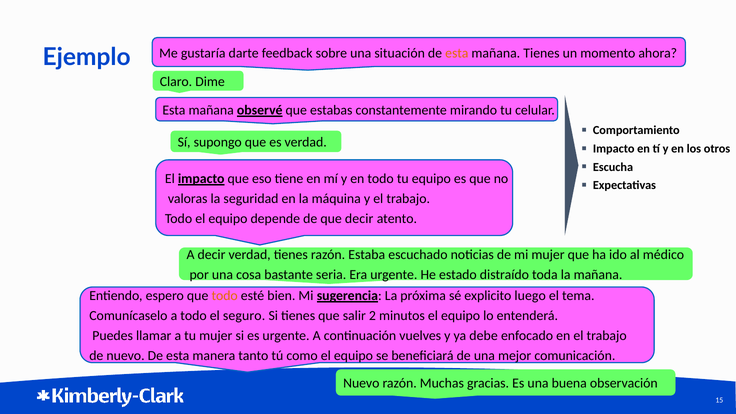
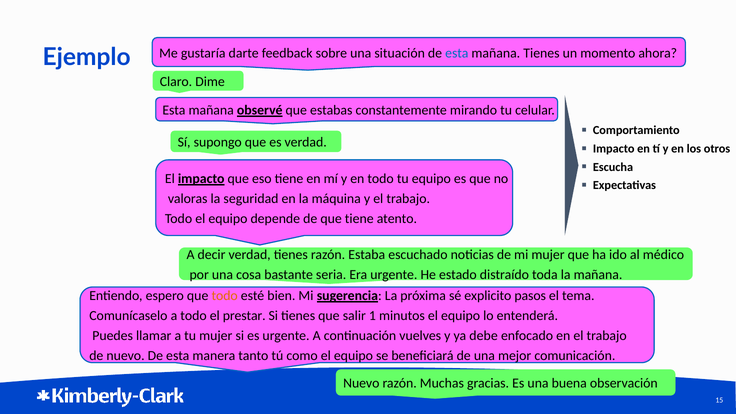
esta colour: orange -> blue (457, 53)
que decir: decir -> tiene (359, 219)
luego: luego -> pasos (530, 296)
seguro: seguro -> prestar (244, 316)
2: 2 -> 1 (372, 316)
